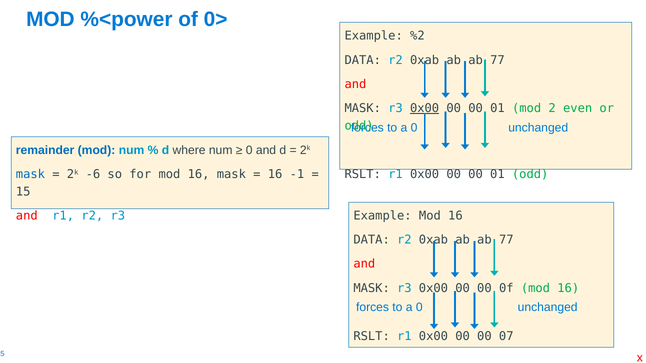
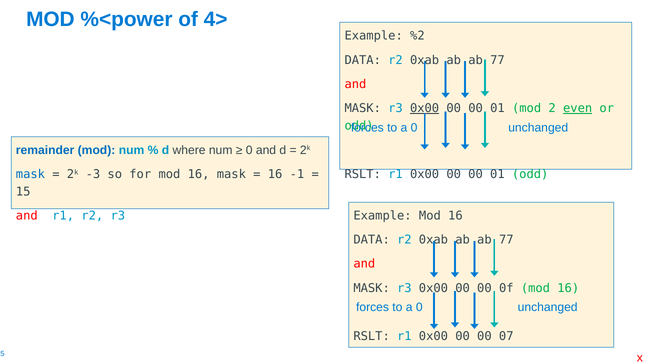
0>: 0> -> 4> (216, 19)
even underline: none -> present (578, 108)
-6: -6 -> -3 (93, 174)
